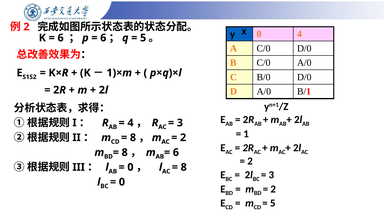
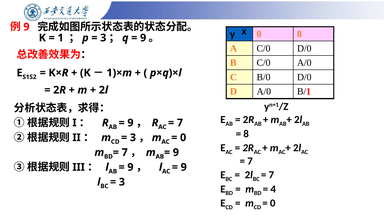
2: 2 -> 9 (26, 27)
0 4: 4 -> 8 (299, 34)
6: 6 -> 1 (61, 38)
6: 6 -> 3 (103, 38)
5: 5 -> 9 (143, 38)
4: 4 -> 9 (130, 123)
3: 3 -> 7 (180, 123)
1: 1 -> 8 (246, 134)
8: 8 -> 3 (133, 138)
2: 2 -> 0 (183, 138)
8: 8 -> 7 (125, 152)
6: 6 -> 9 (176, 152)
2: 2 -> 7 (250, 161)
0: 0 -> 9 (130, 167)
8: 8 -> 9 (184, 167)
3: 3 -> 7 (271, 175)
0: 0 -> 3 (122, 182)
2: 2 -> 4 (273, 189)
5: 5 -> 0 (273, 203)
